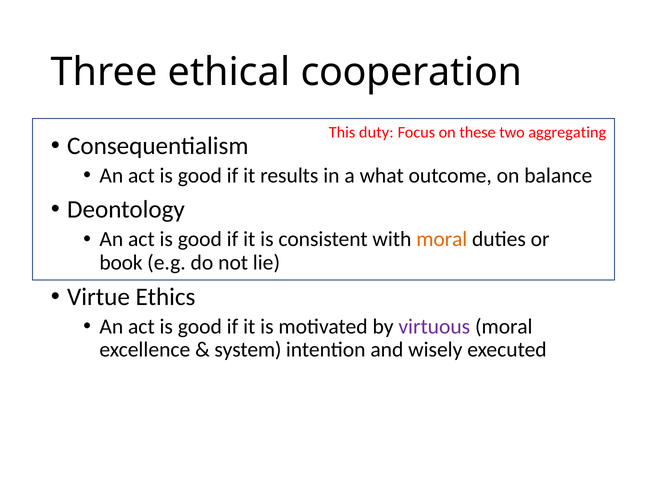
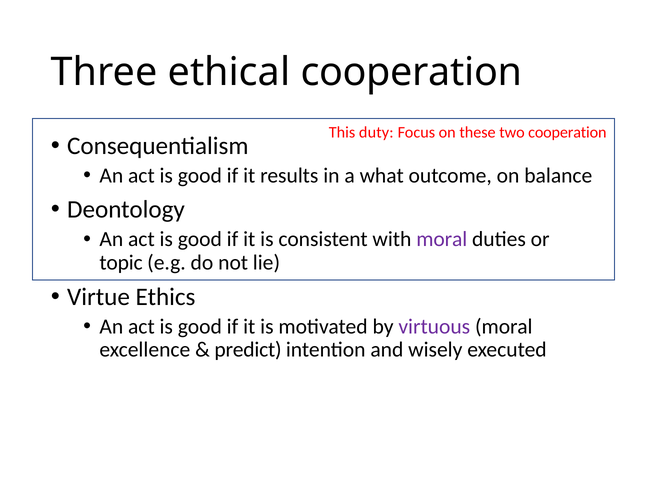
two aggregating: aggregating -> cooperation (567, 133)
moral colour: orange -> purple (442, 239)
book: book -> topic (121, 263)
system: system -> predict (248, 350)
